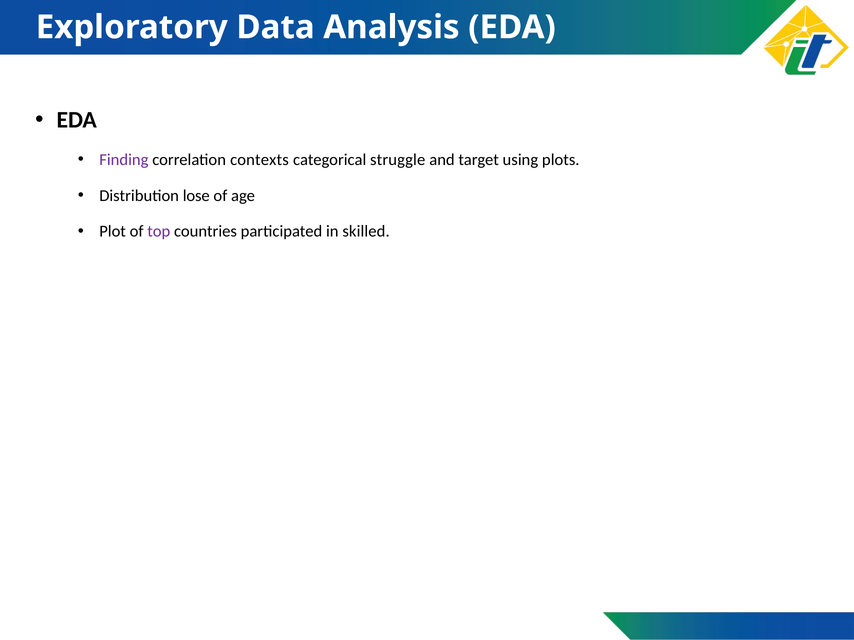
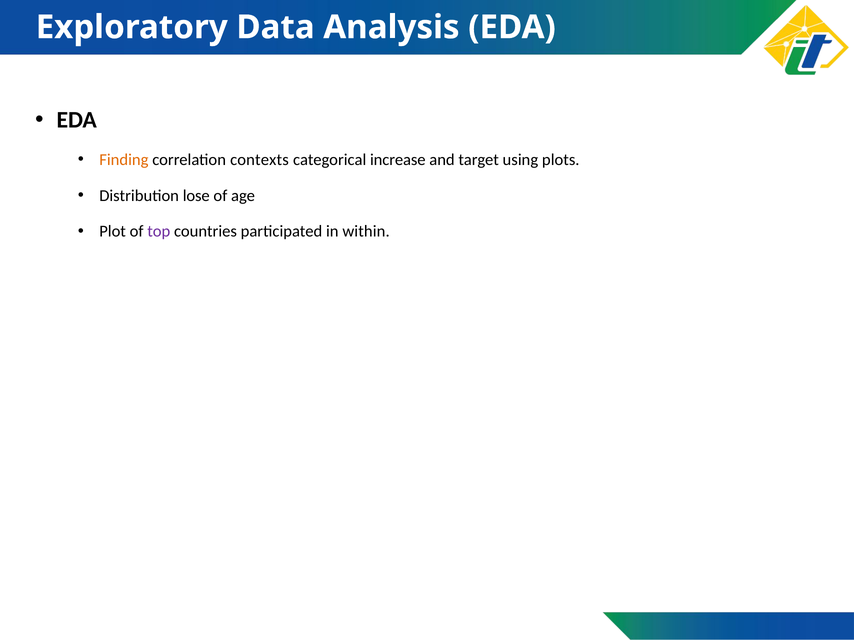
Finding colour: purple -> orange (124, 160)
struggle: struggle -> increase (398, 160)
skilled: skilled -> within (366, 232)
